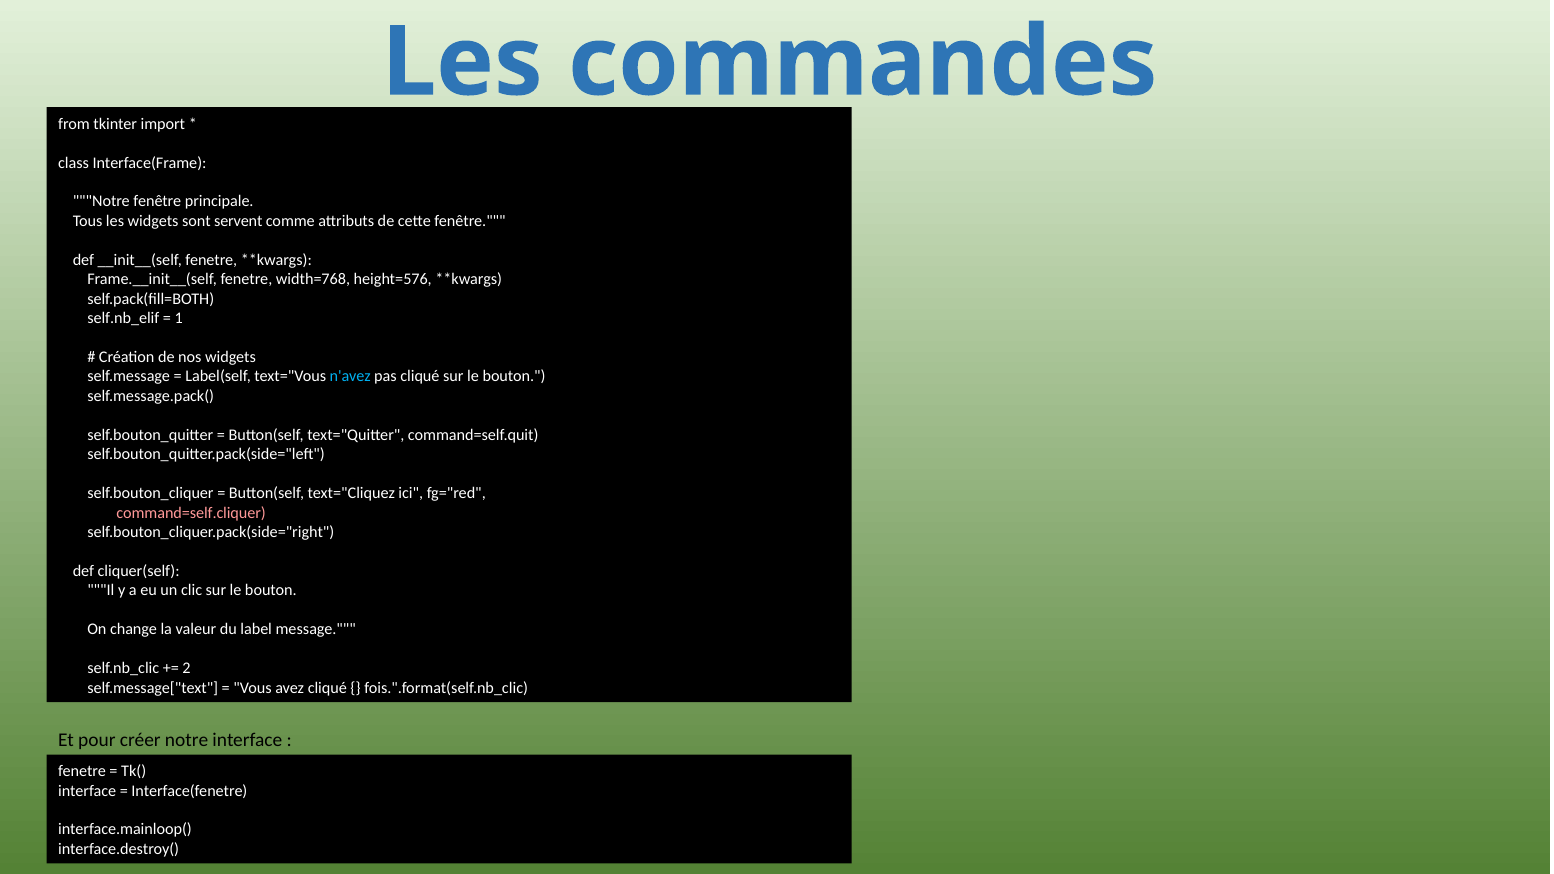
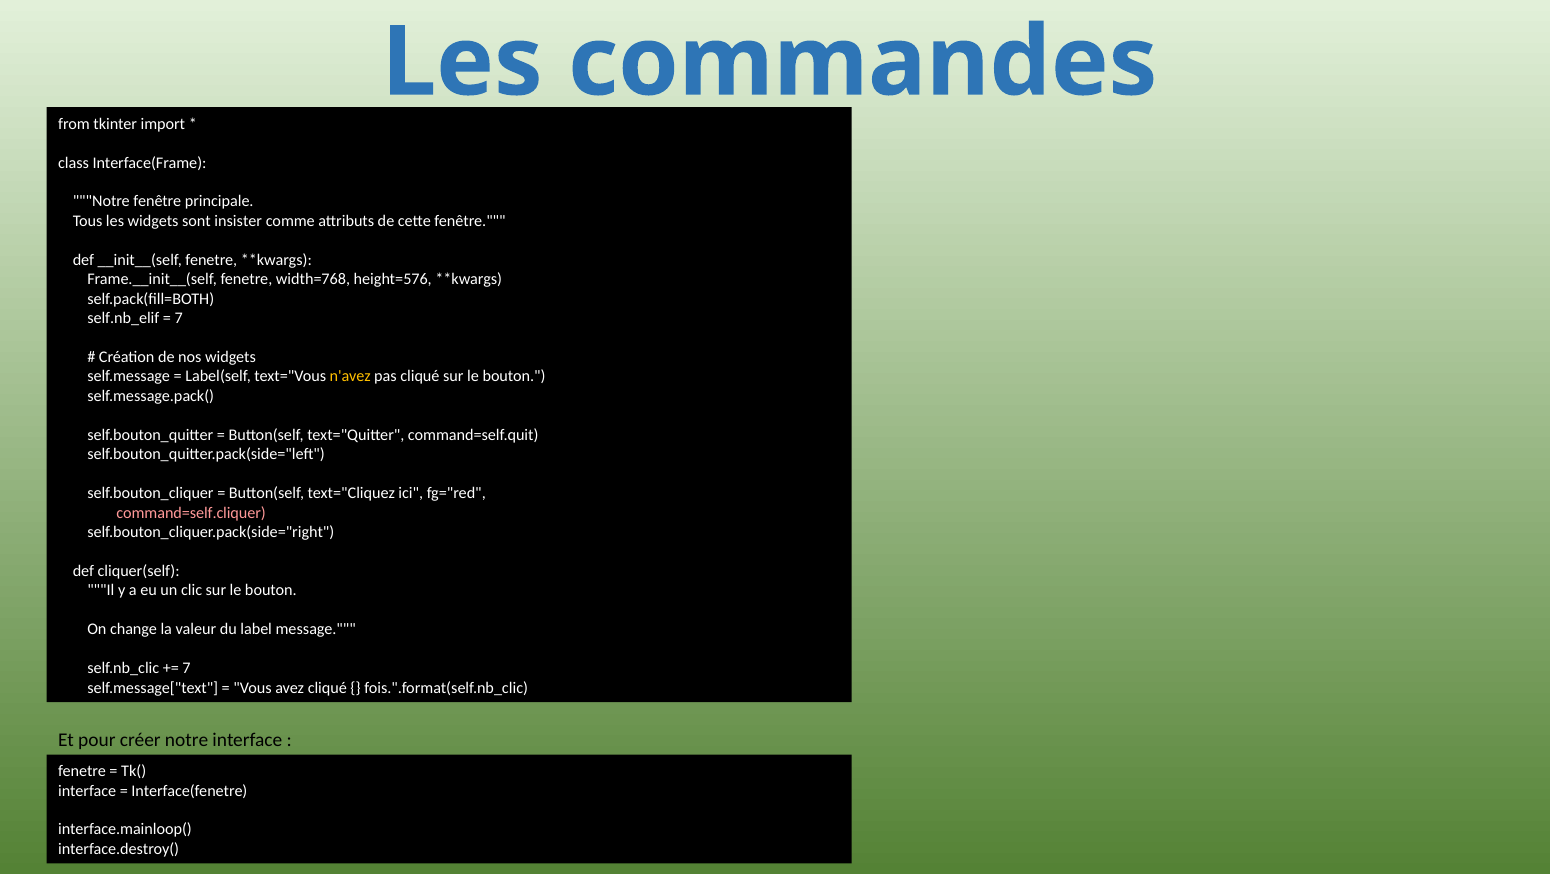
servent: servent -> insister (238, 221)
1: 1 -> 7 (179, 318)
n'avez colour: light blue -> yellow (350, 377)
2: 2 -> 7 (187, 669)
